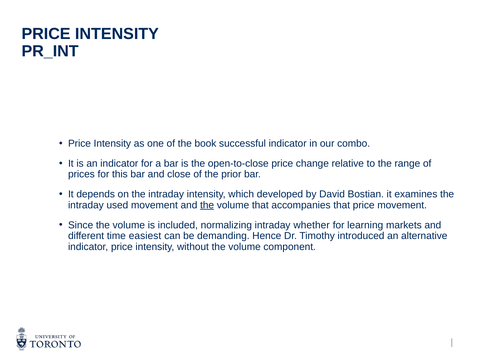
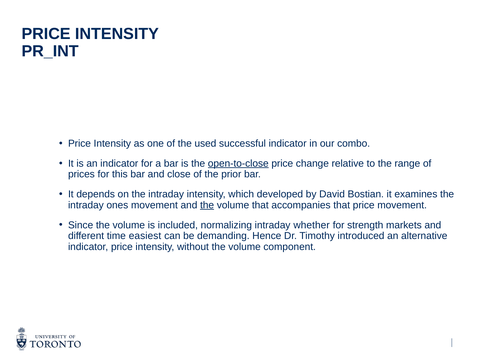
book: book -> used (205, 143)
open-to-close underline: none -> present (238, 163)
used: used -> ones (117, 205)
learning: learning -> strength (365, 225)
